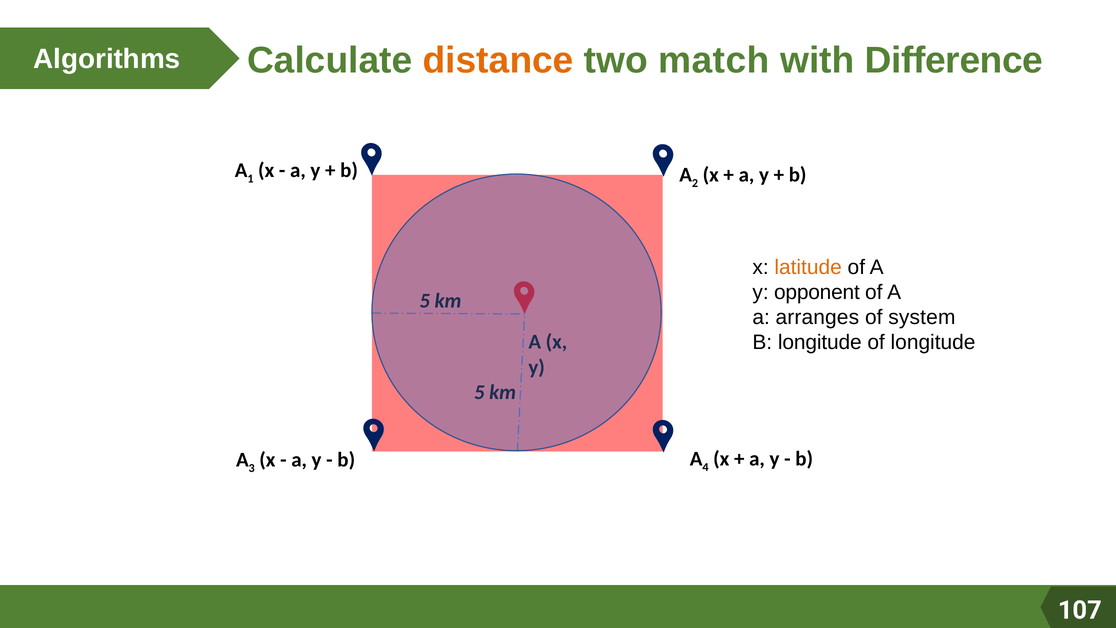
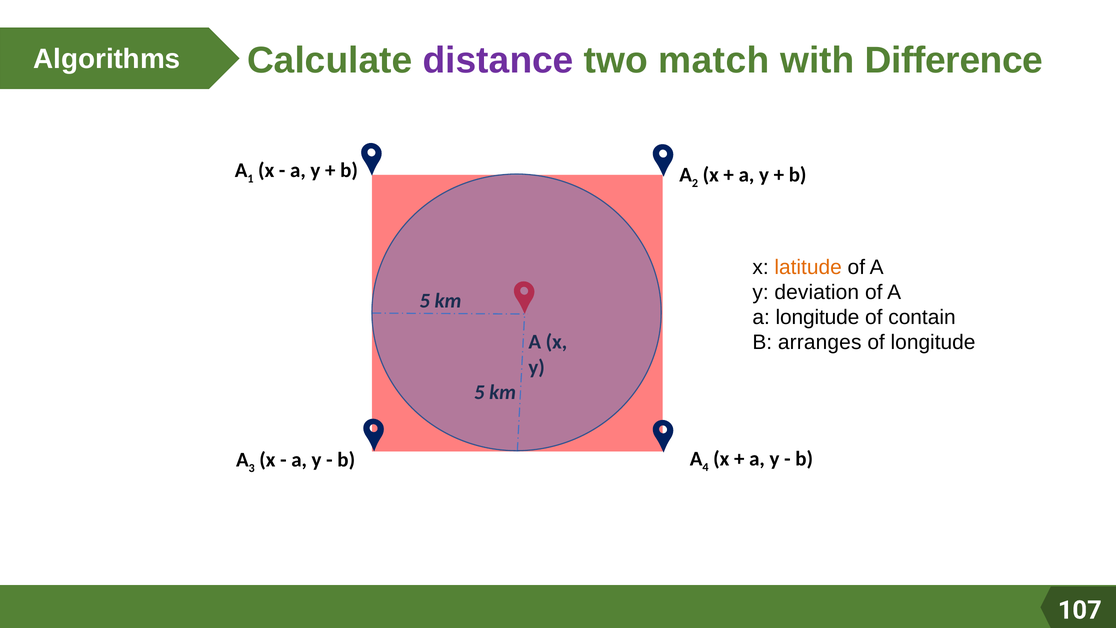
distance colour: orange -> purple (498, 61)
opponent: opponent -> deviation (817, 292)
a arranges: arranges -> longitude (817, 317)
system: system -> contain (922, 317)
B longitude: longitude -> arranges (820, 342)
